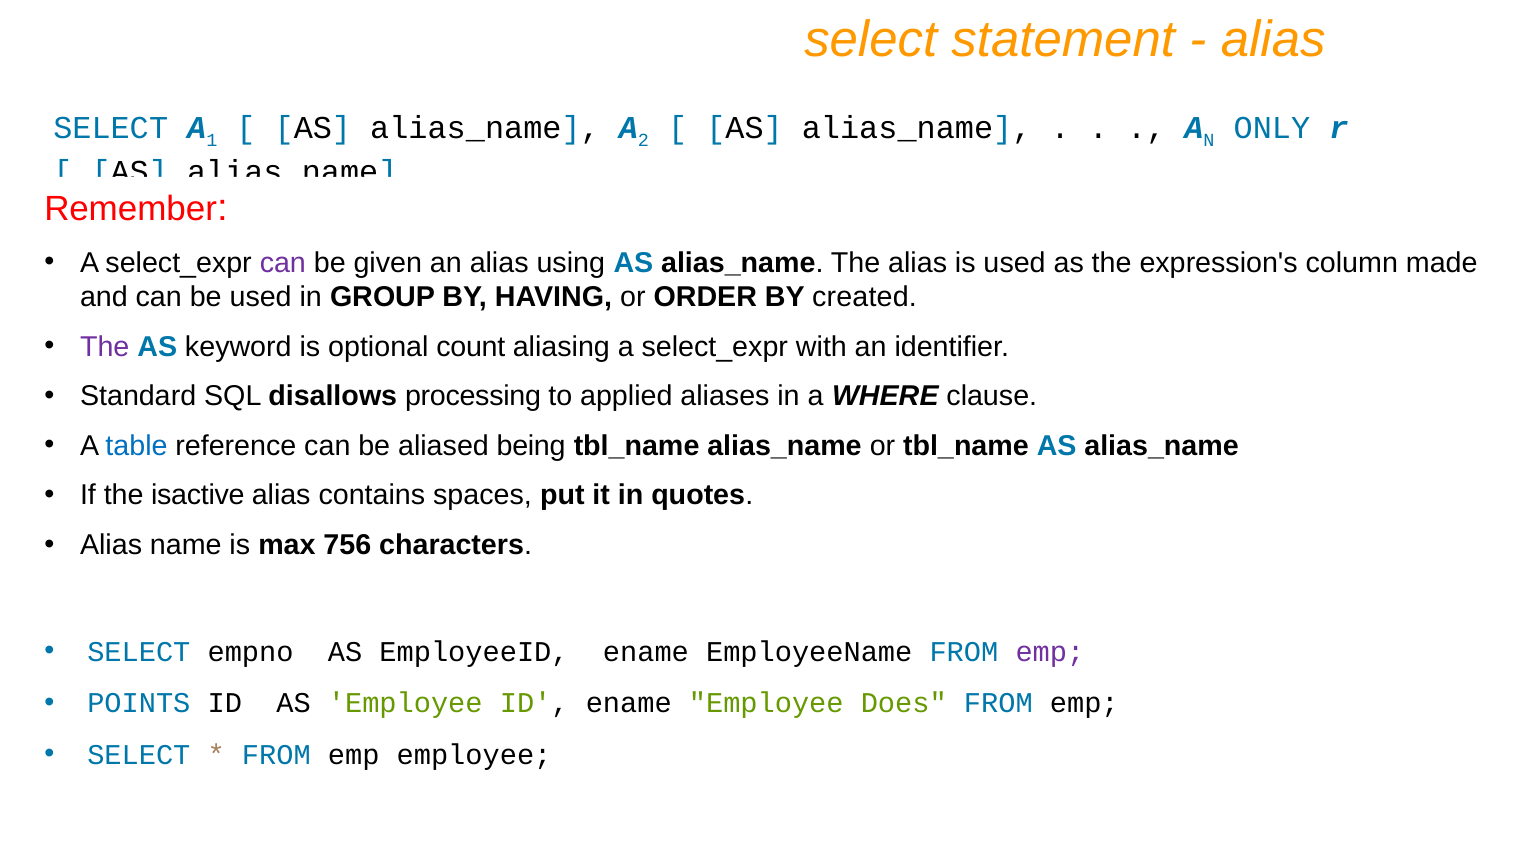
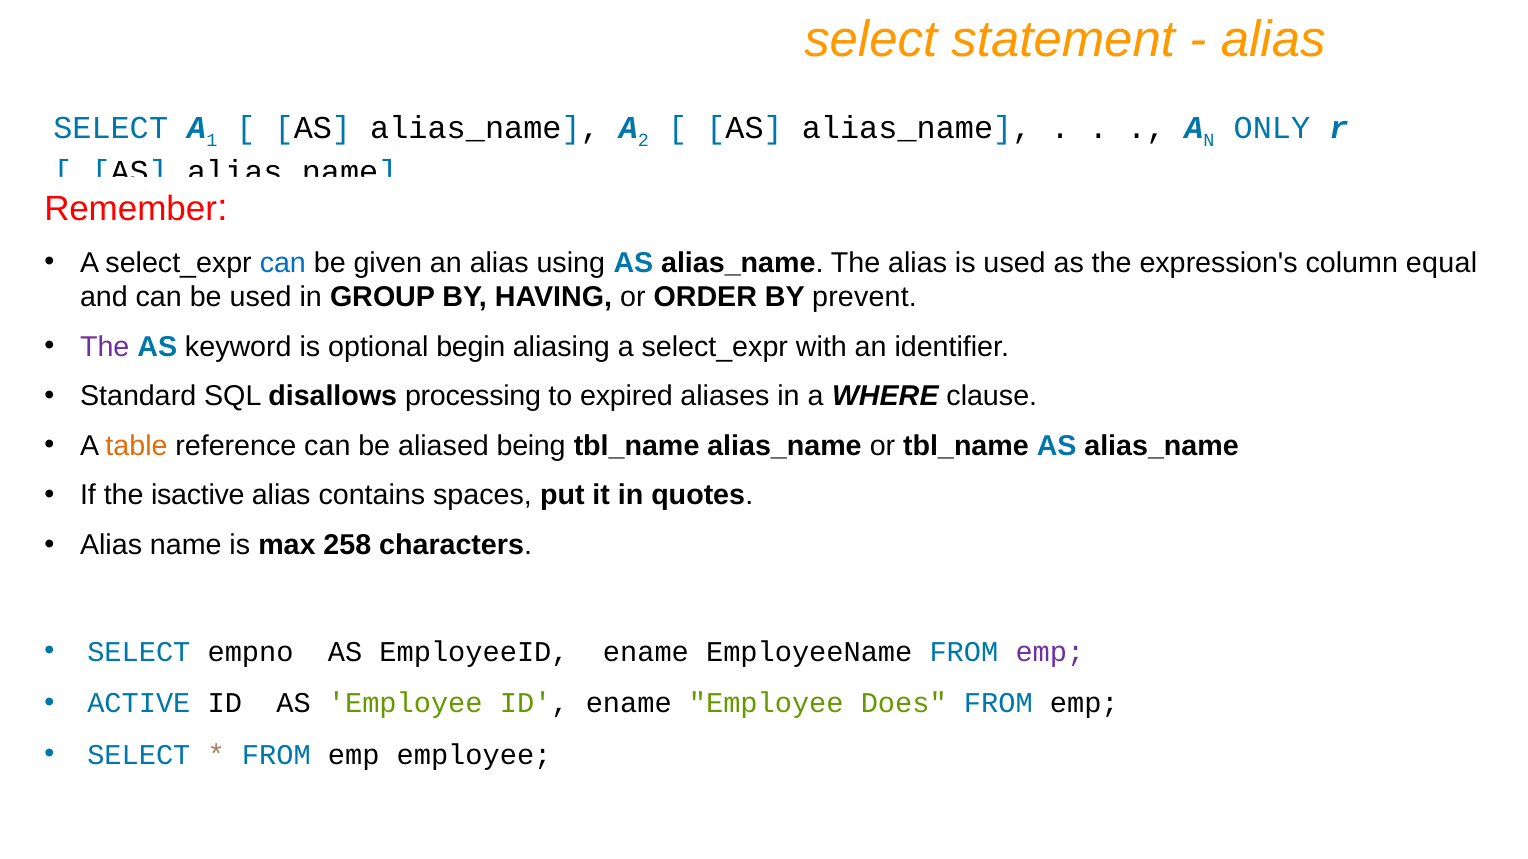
can colour: purple -> blue (283, 263)
made: made -> equal (1442, 263)
created: created -> prevent (865, 297)
count: count -> begin (471, 347)
applied: applied -> expired (626, 397)
table colour: blue -> orange (136, 446)
756: 756 -> 258 (347, 545)
POINTS: POINTS -> ACTIVE (139, 704)
